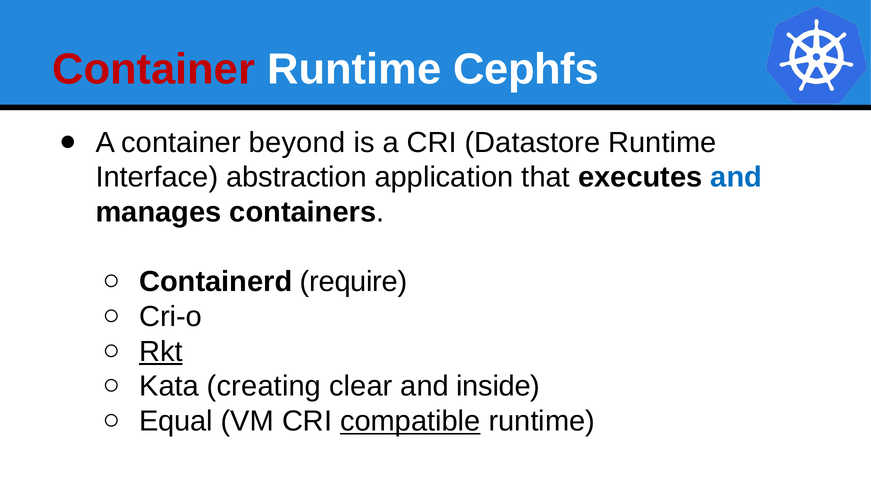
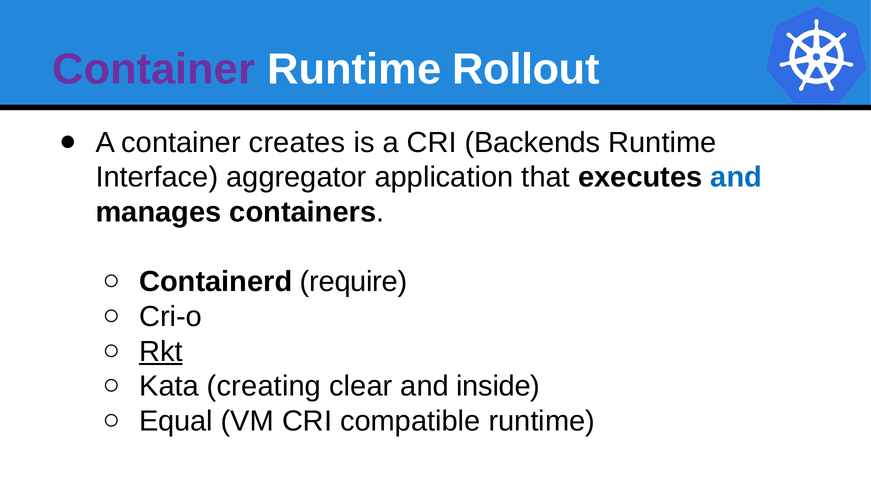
Container colour: red -> purple (154, 69)
Cephfs: Cephfs -> Rollout (526, 69)
beyond: beyond -> creates (297, 142)
Datastore: Datastore -> Backends (533, 142)
abstraction: abstraction -> aggregator (296, 177)
compatible underline: present -> none (410, 421)
